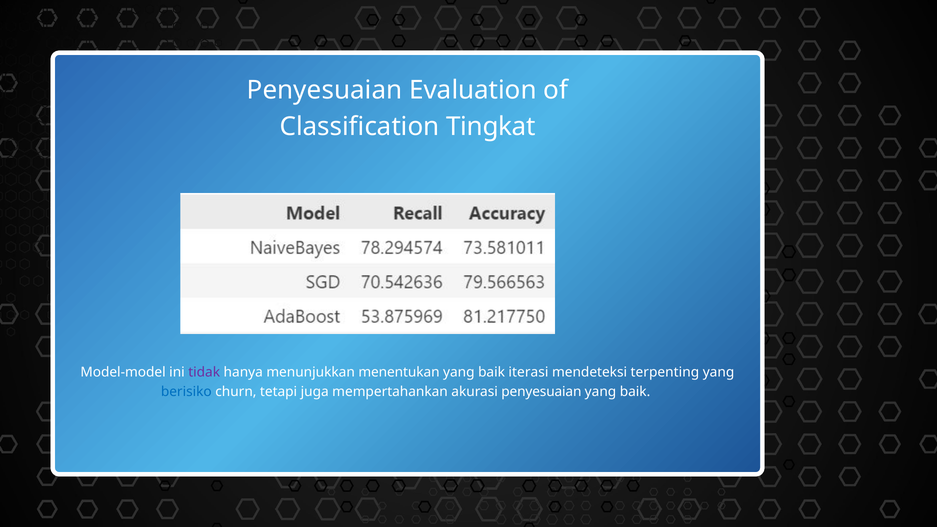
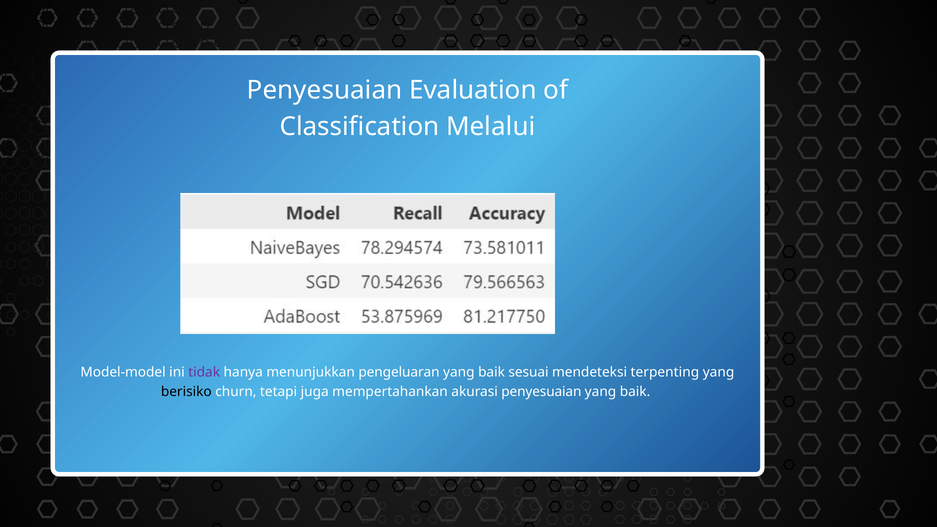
Tingkat: Tingkat -> Melalui (491, 127)
menentukan: menentukan -> pengeluaran (399, 372)
iterasi: iterasi -> sesuai (529, 372)
berisiko colour: blue -> black (186, 392)
